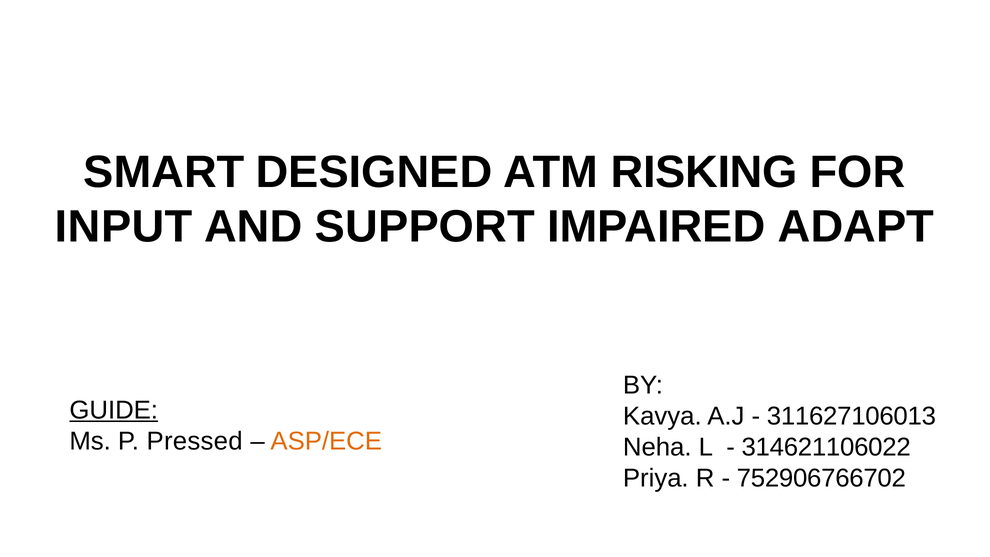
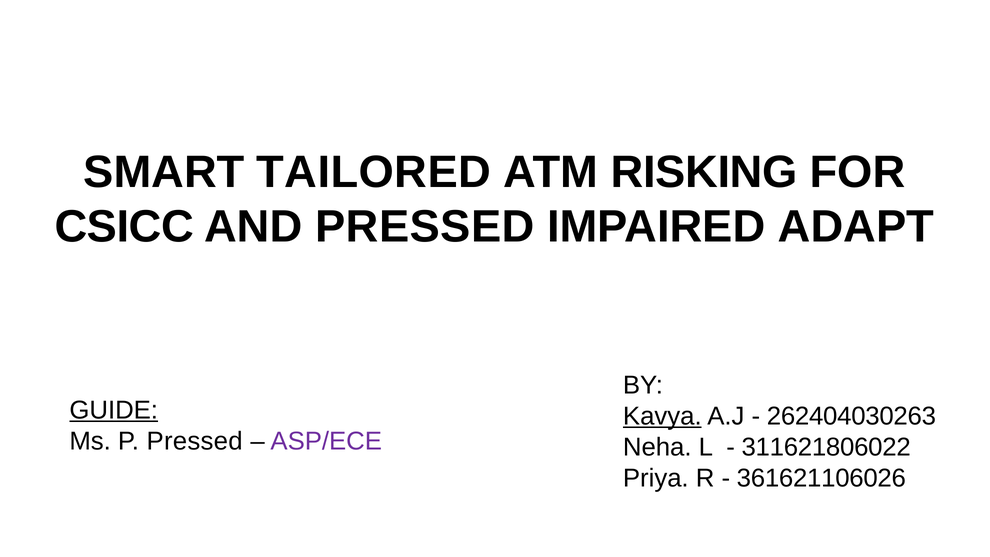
DESIGNED: DESIGNED -> TAILORED (374, 172)
INPUT: INPUT -> CSICC (124, 227)
AND SUPPORT: SUPPORT -> PRESSED (425, 227)
Kavya underline: none -> present (662, 416)
311627106013: 311627106013 -> 262404030263 (851, 416)
ASP/ECE colour: orange -> purple (326, 441)
314621106022: 314621106022 -> 311621806022 (826, 447)
752906766702: 752906766702 -> 361621106026 (821, 478)
